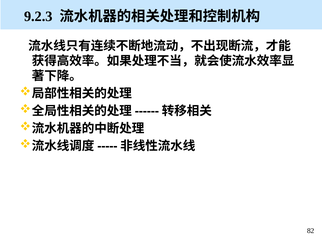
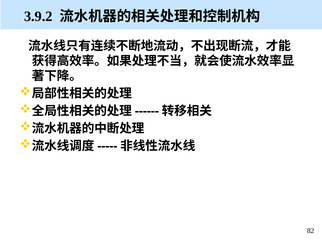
9.2.3: 9.2.3 -> 3.9.2 (38, 16)
